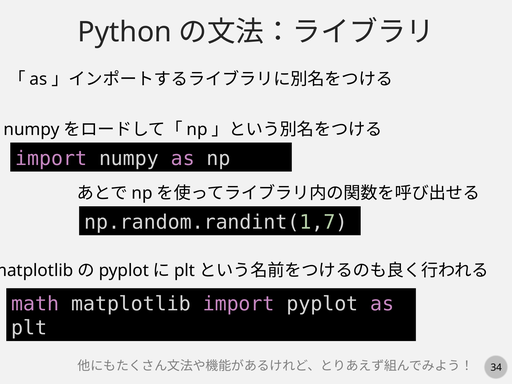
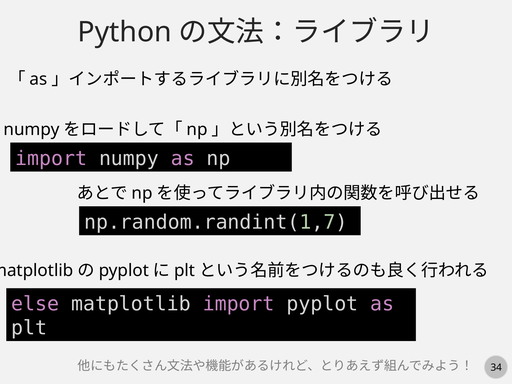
math: math -> else (35, 304)
